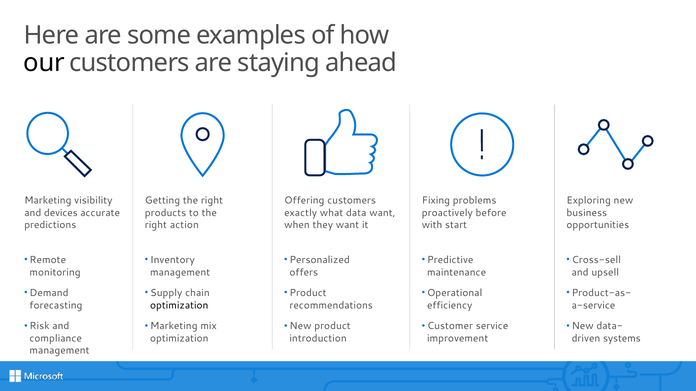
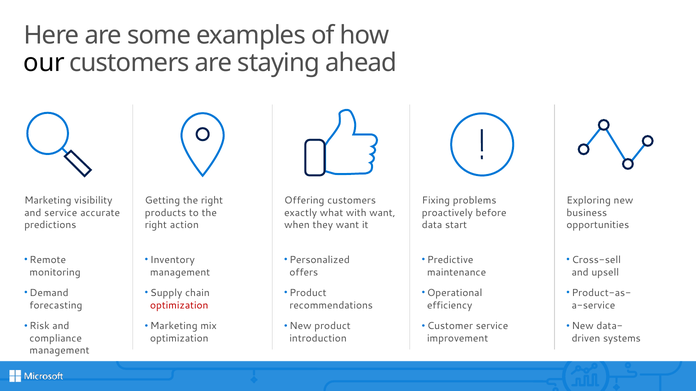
and devices: devices -> service (61, 213)
data: data -> with (356, 213)
with: with -> data (432, 225)
optimization colour: black -> red (179, 306)
